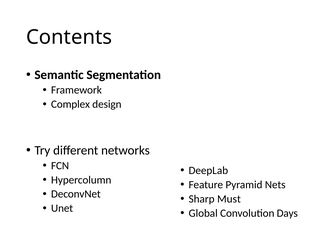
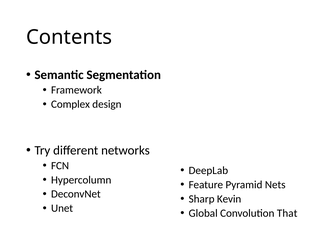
Must: Must -> Kevin (229, 199)
Days: Days -> That (287, 213)
